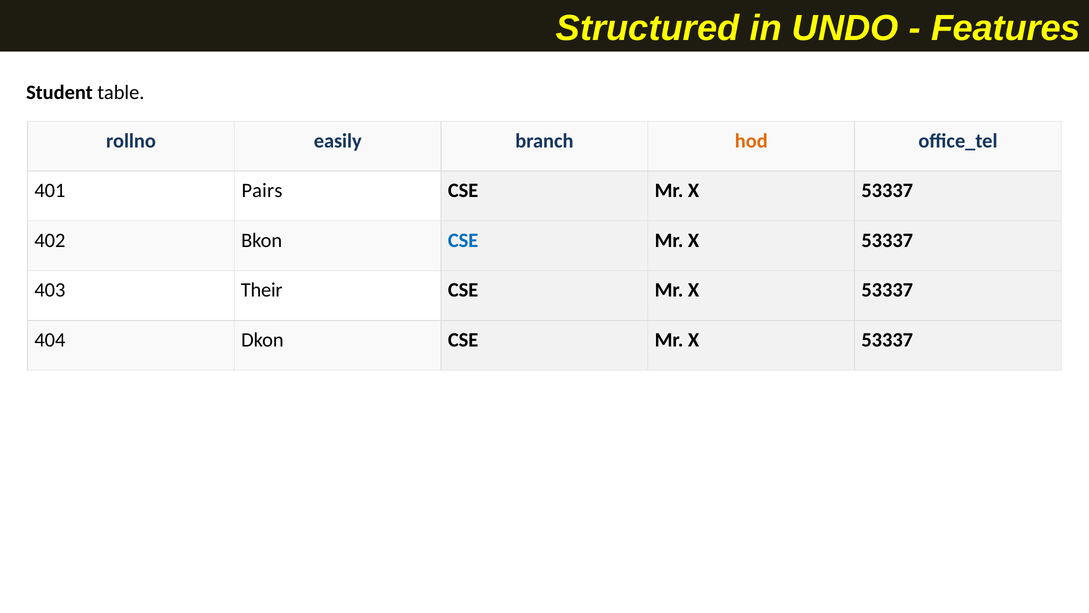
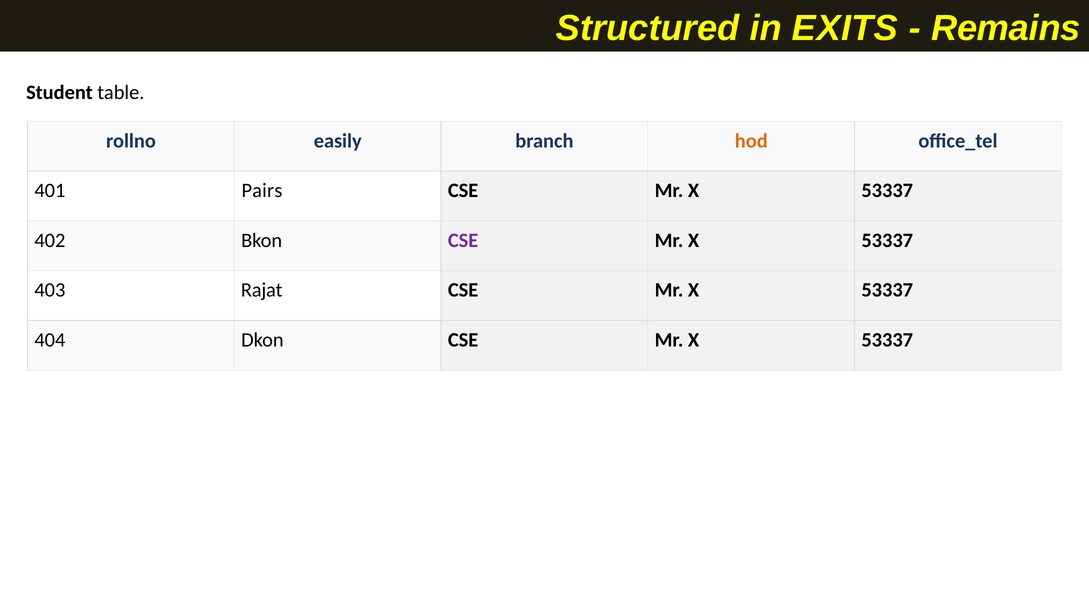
UNDO: UNDO -> EXITS (845, 28)
Features: Features -> Remains (1006, 28)
CSE colour: blue -> purple (463, 240)
Their: Their -> Rajat (262, 290)
